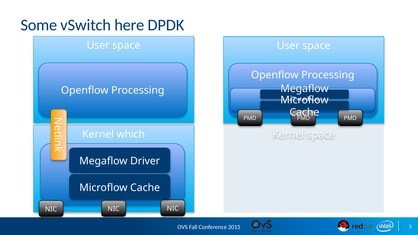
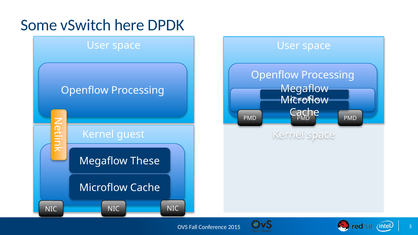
which: which -> guest (131, 134)
Driver: Driver -> These (145, 161)
